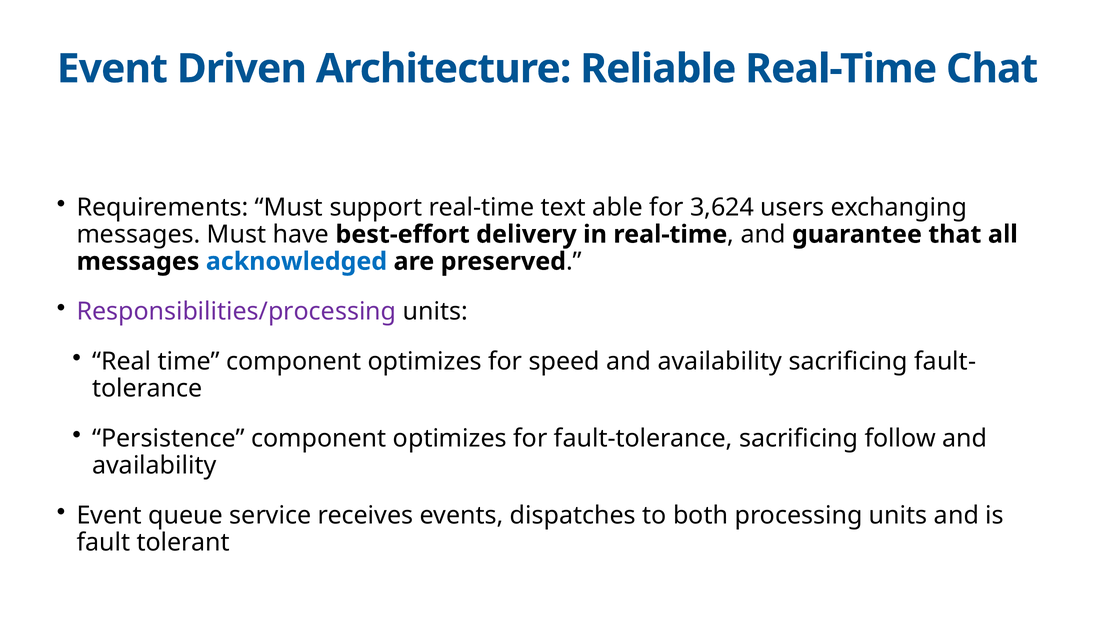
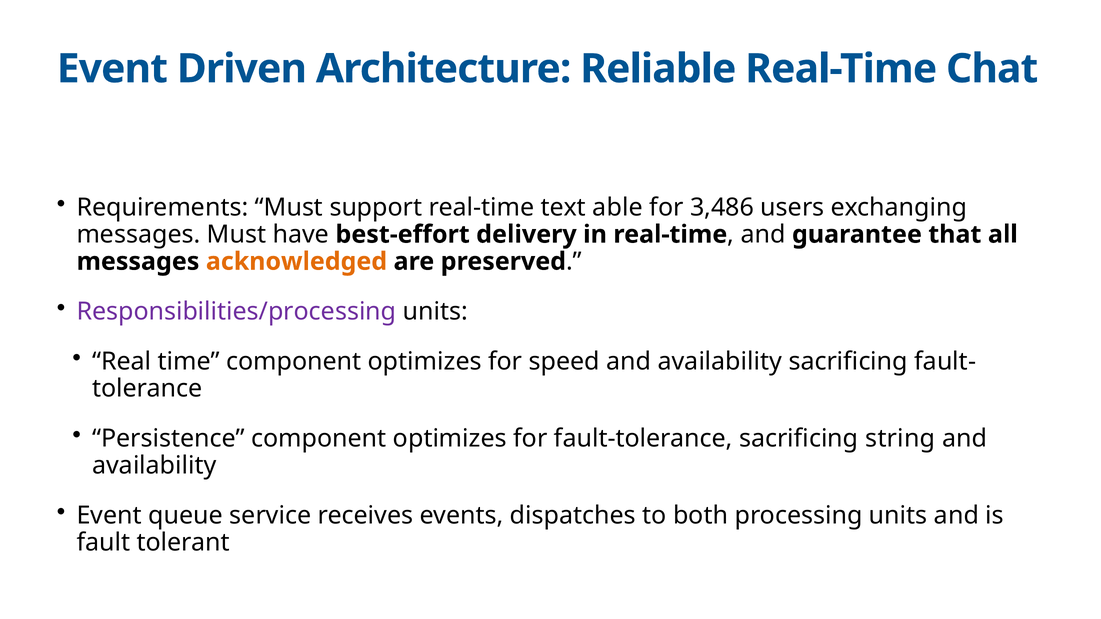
3,624: 3,624 -> 3,486 (722, 207)
acknowledged colour: blue -> orange (296, 262)
follow: follow -> string (900, 439)
